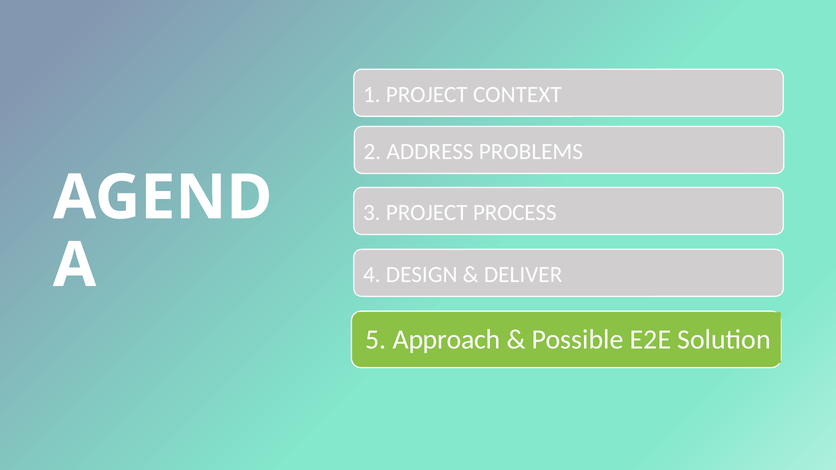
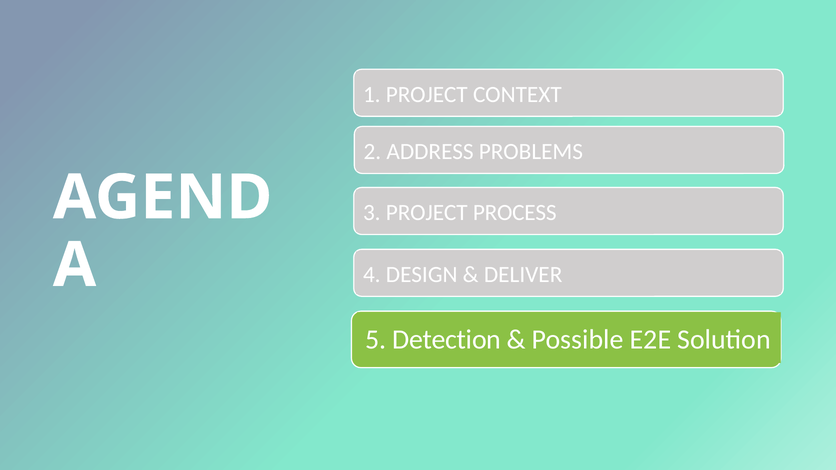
Approach: Approach -> Detection (447, 340)
